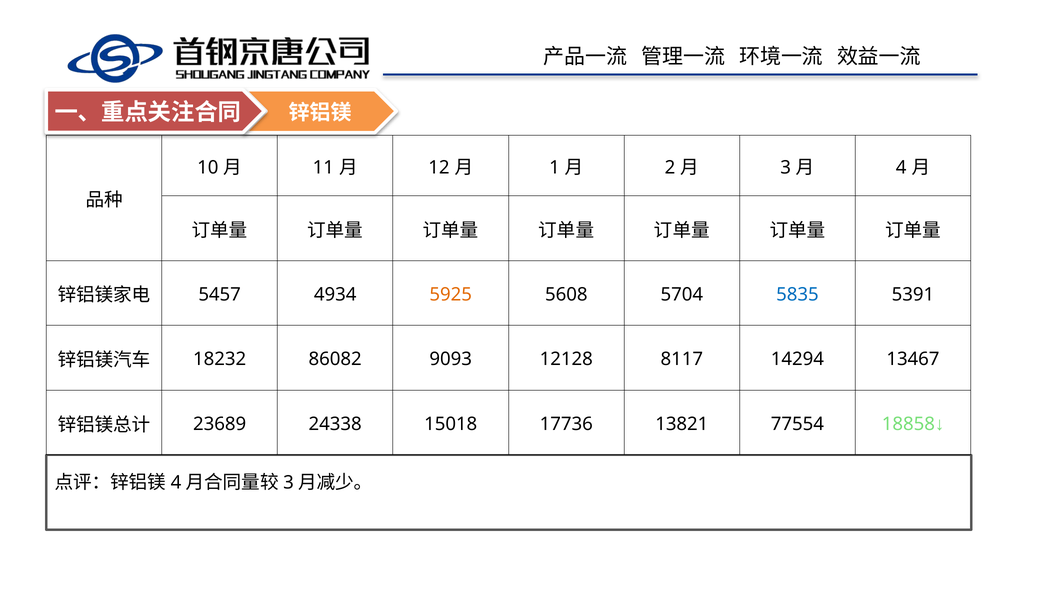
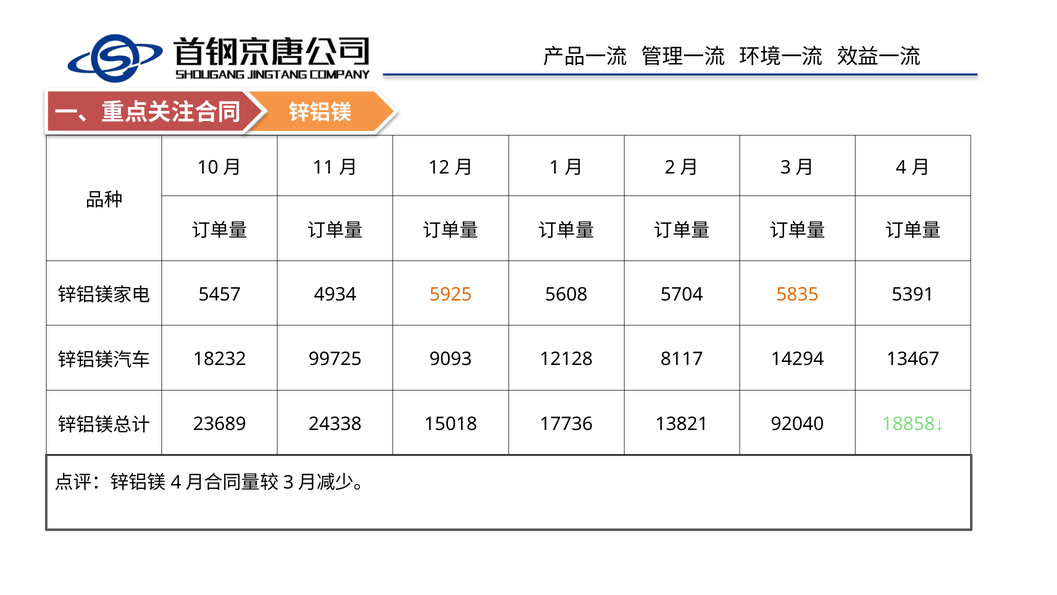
5835 colour: blue -> orange (797, 294)
86082: 86082 -> 99725 (335, 359)
77554: 77554 -> 92040 (797, 424)
